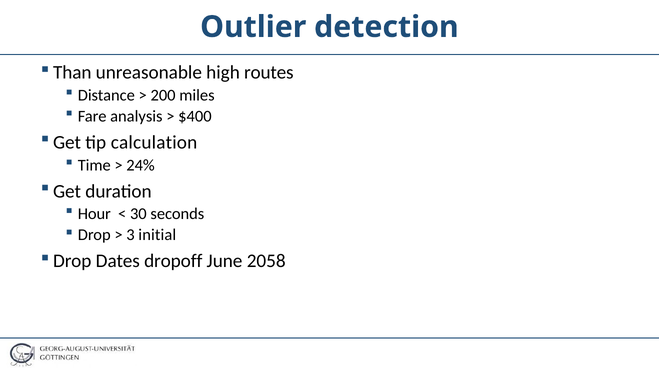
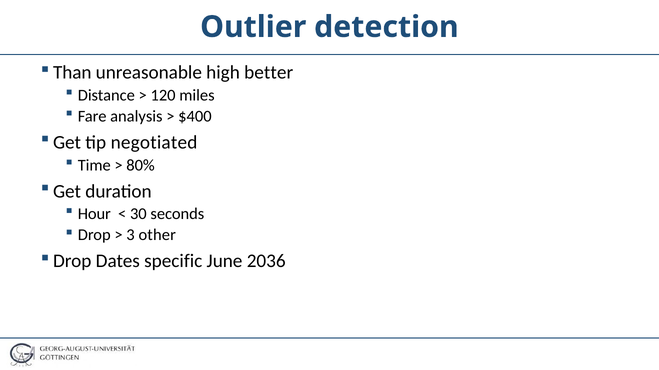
routes: routes -> better (269, 73)
200: 200 -> 120 (163, 95)
calculation: calculation -> negotiated (154, 143)
24%: 24% -> 80% (141, 165)
initial: initial -> other (157, 235)
dropoff: dropoff -> specific (173, 262)
2058: 2058 -> 2036 (266, 262)
